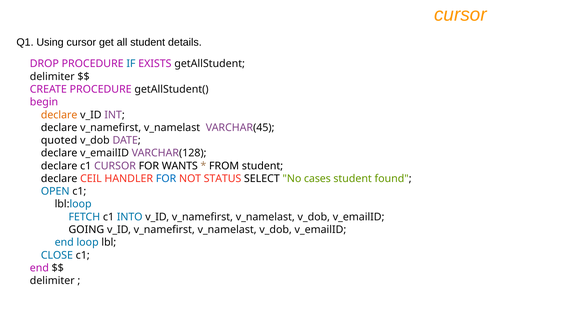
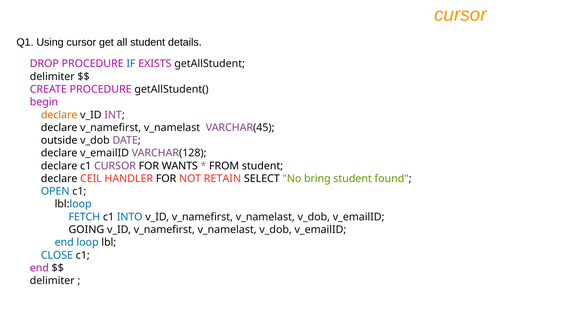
quoted: quoted -> outside (59, 140)
FOR colour: blue -> black (166, 179)
STATUS: STATUS -> RETAIN (222, 179)
cases: cases -> bring (317, 179)
